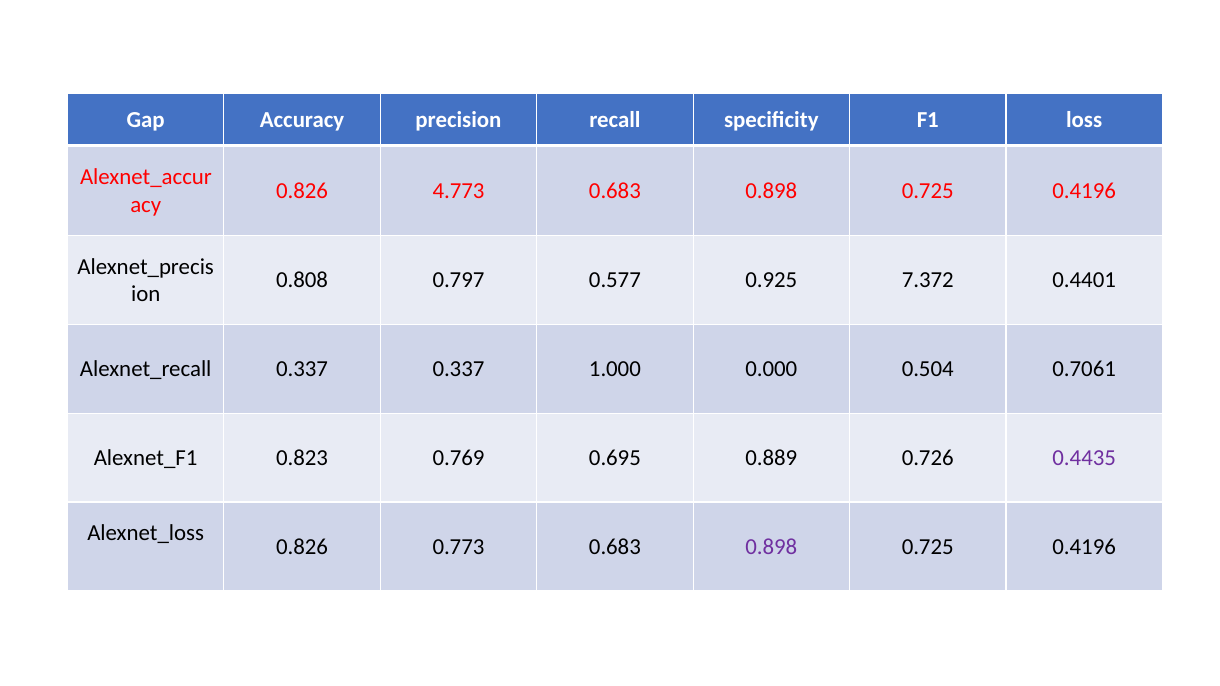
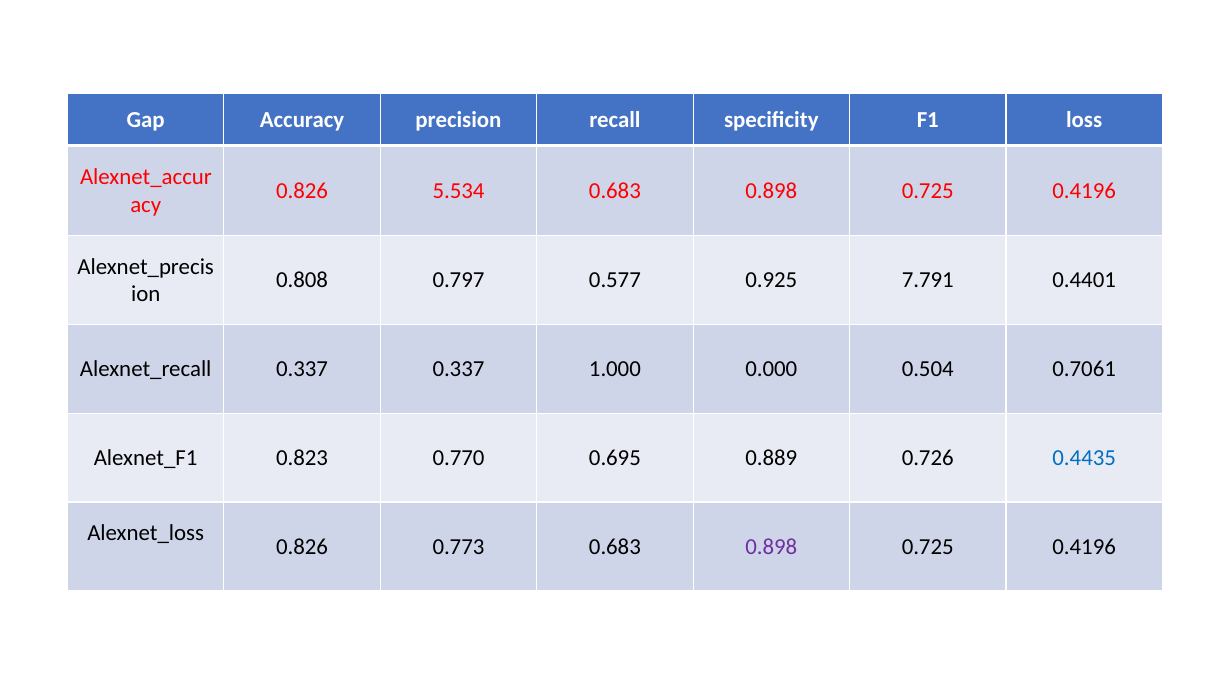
4.773: 4.773 -> 5.534 (459, 191)
7.372: 7.372 -> 7.791 (928, 281)
0.769: 0.769 -> 0.770 (459, 458)
0.4435 colour: purple -> blue (1084, 458)
